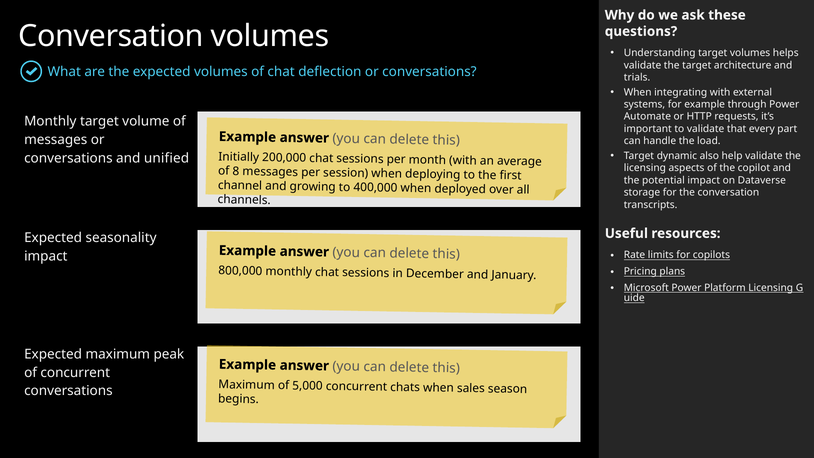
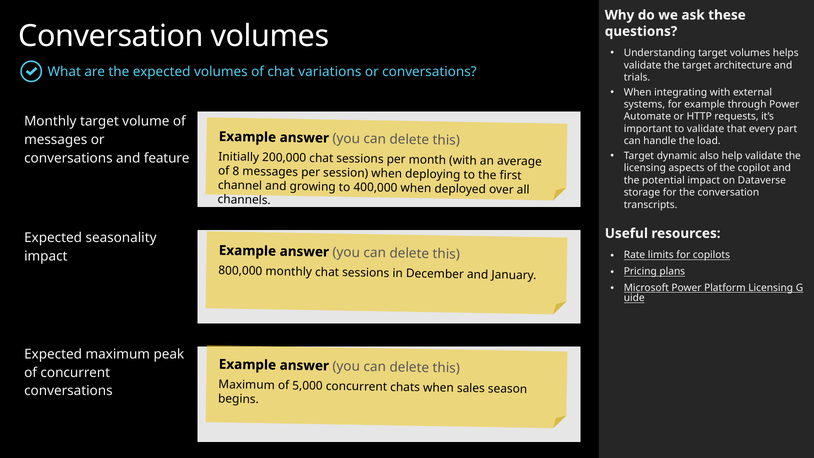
deflection: deflection -> variations (330, 72)
unified: unified -> feature (167, 158)
